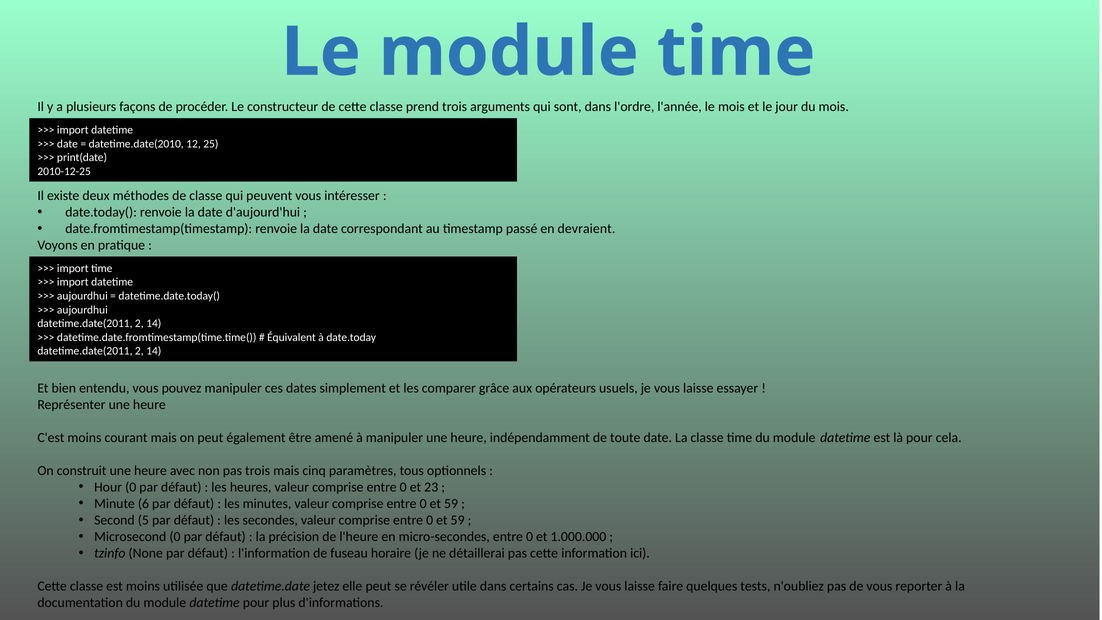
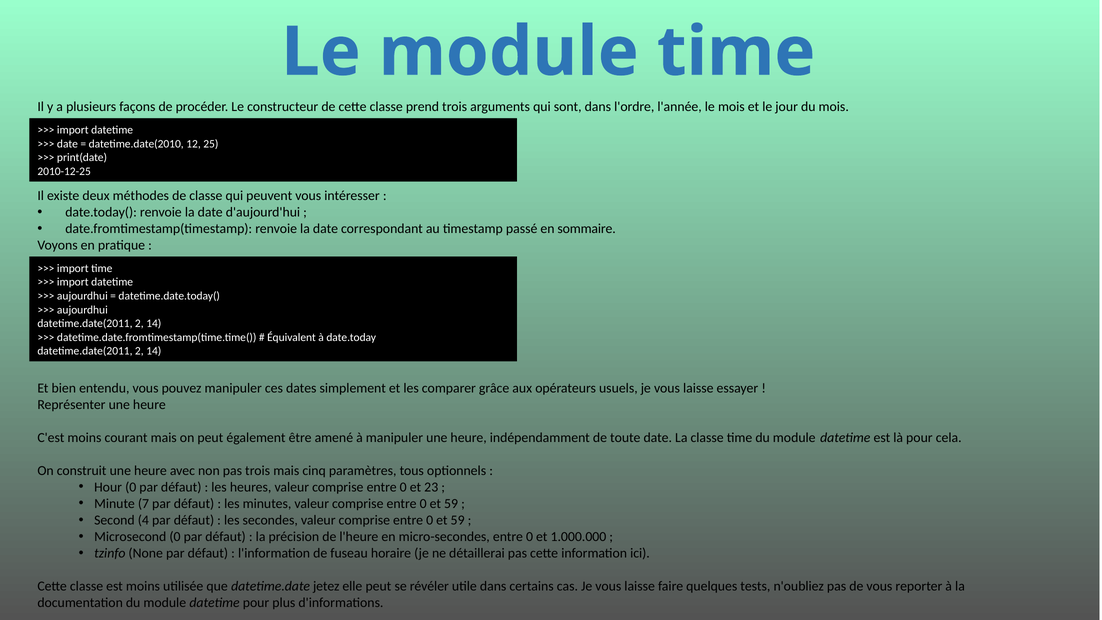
devraient: devraient -> sommaire (587, 229)
6: 6 -> 7 (143, 504)
5: 5 -> 4 (143, 520)
